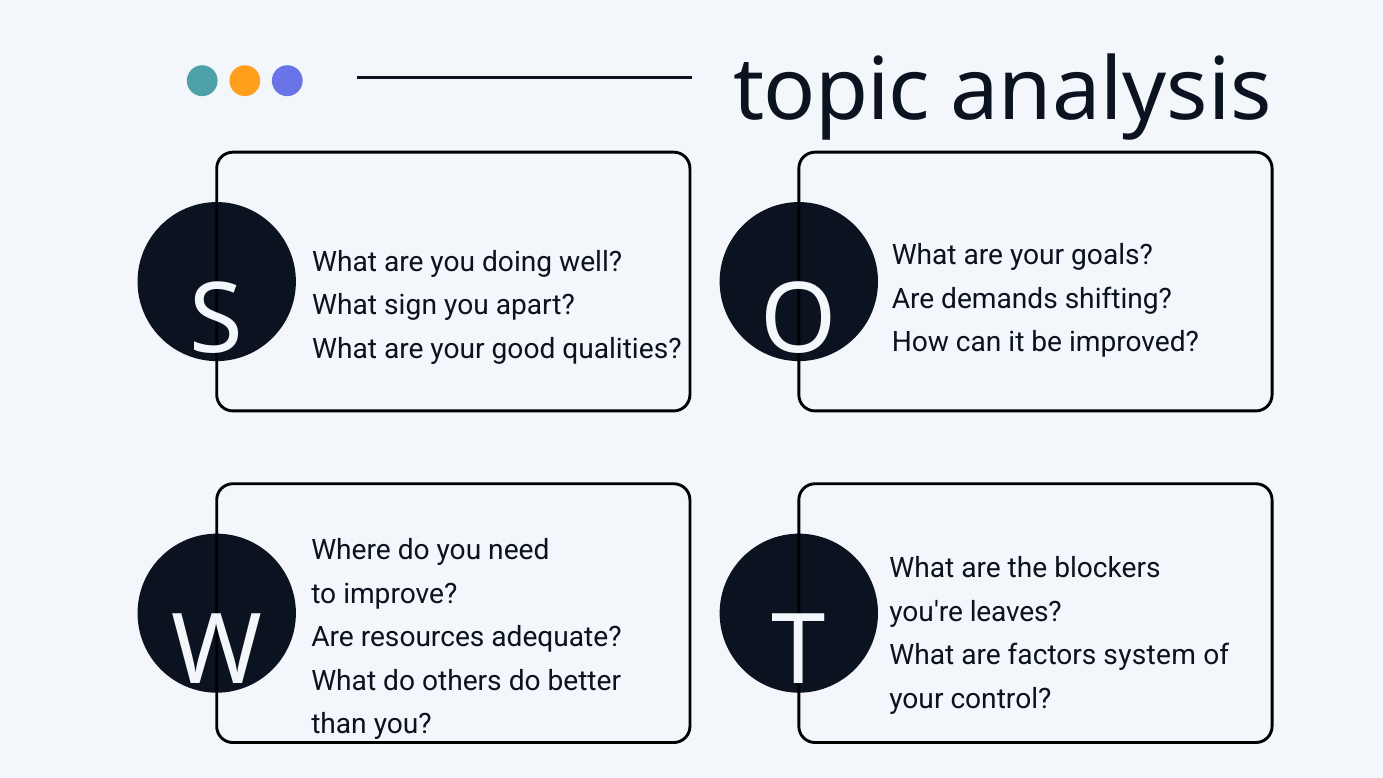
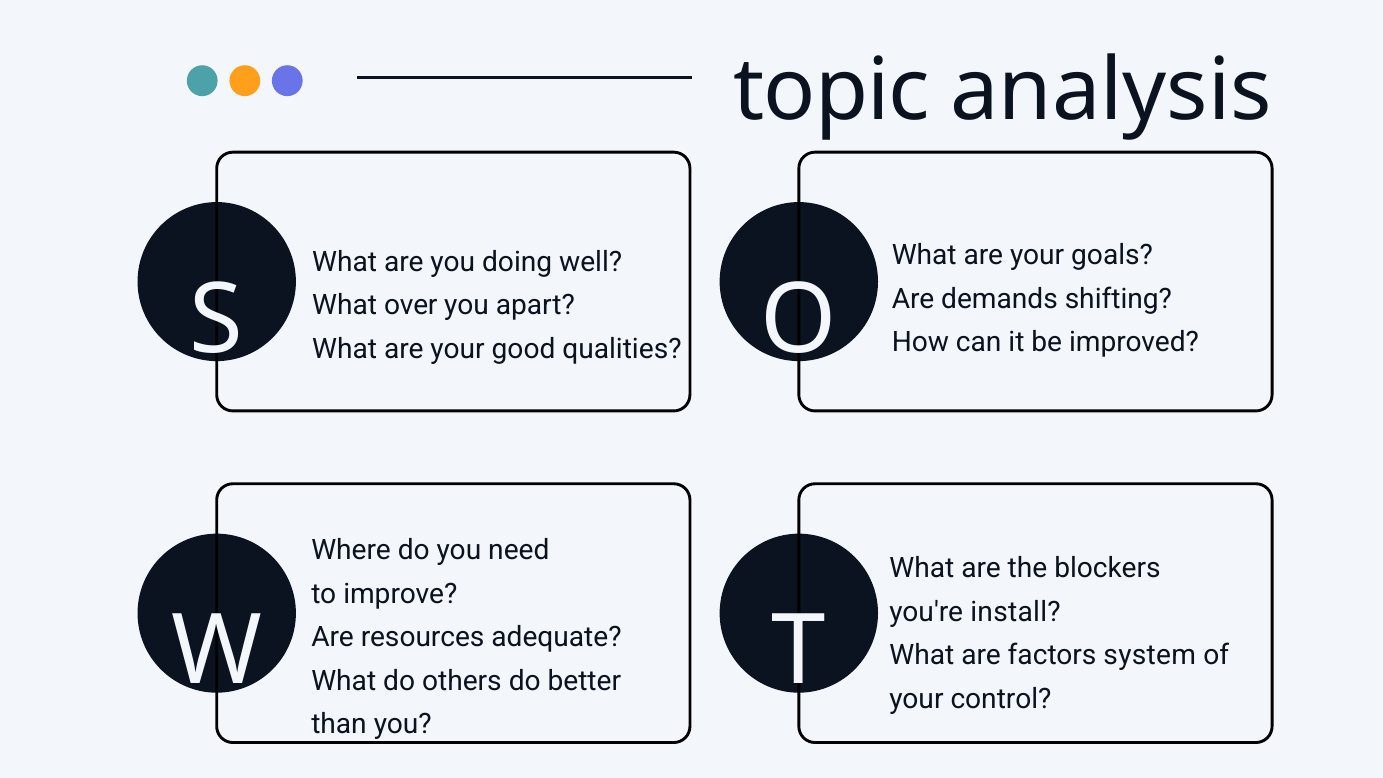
sign: sign -> over (411, 305)
leaves: leaves -> install (1016, 612)
